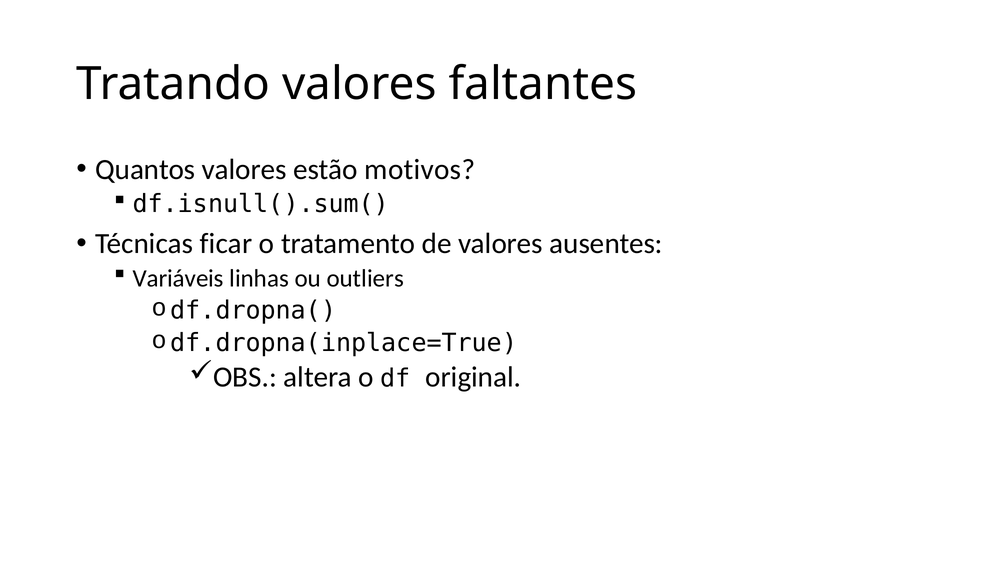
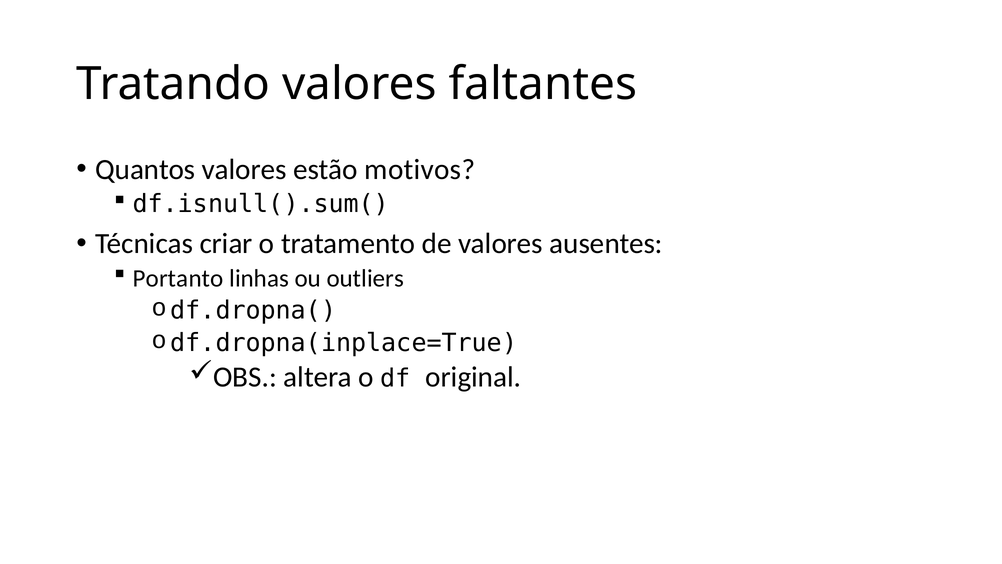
ficar: ficar -> criar (226, 244)
Variáveis: Variáveis -> Portanto (178, 278)
